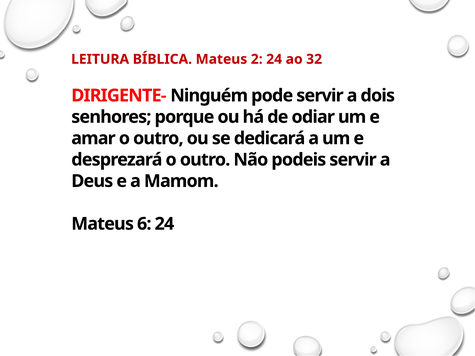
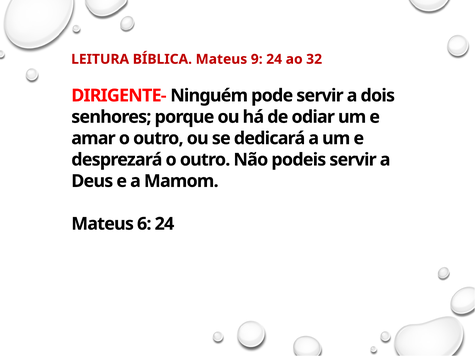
2: 2 -> 9 (257, 59)
